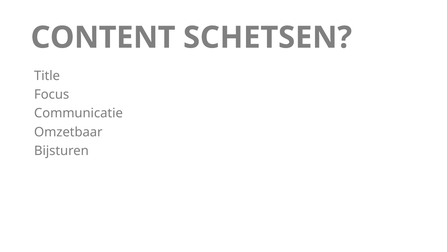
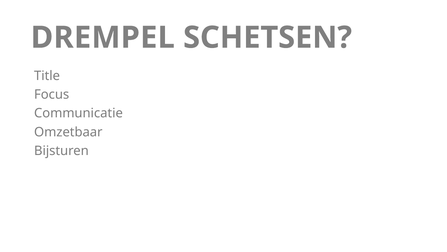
CONTENT: CONTENT -> DREMPEL (103, 37)
